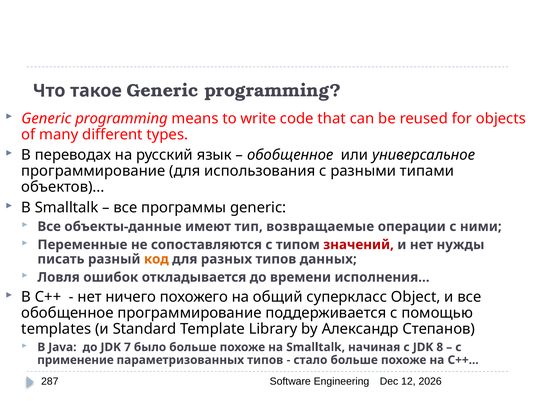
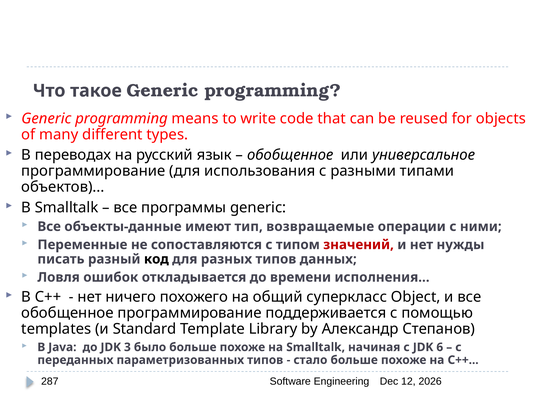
код colour: orange -> black (156, 259)
7: 7 -> 3 (127, 347)
8: 8 -> 6 (440, 347)
применение: применение -> переданных (75, 360)
